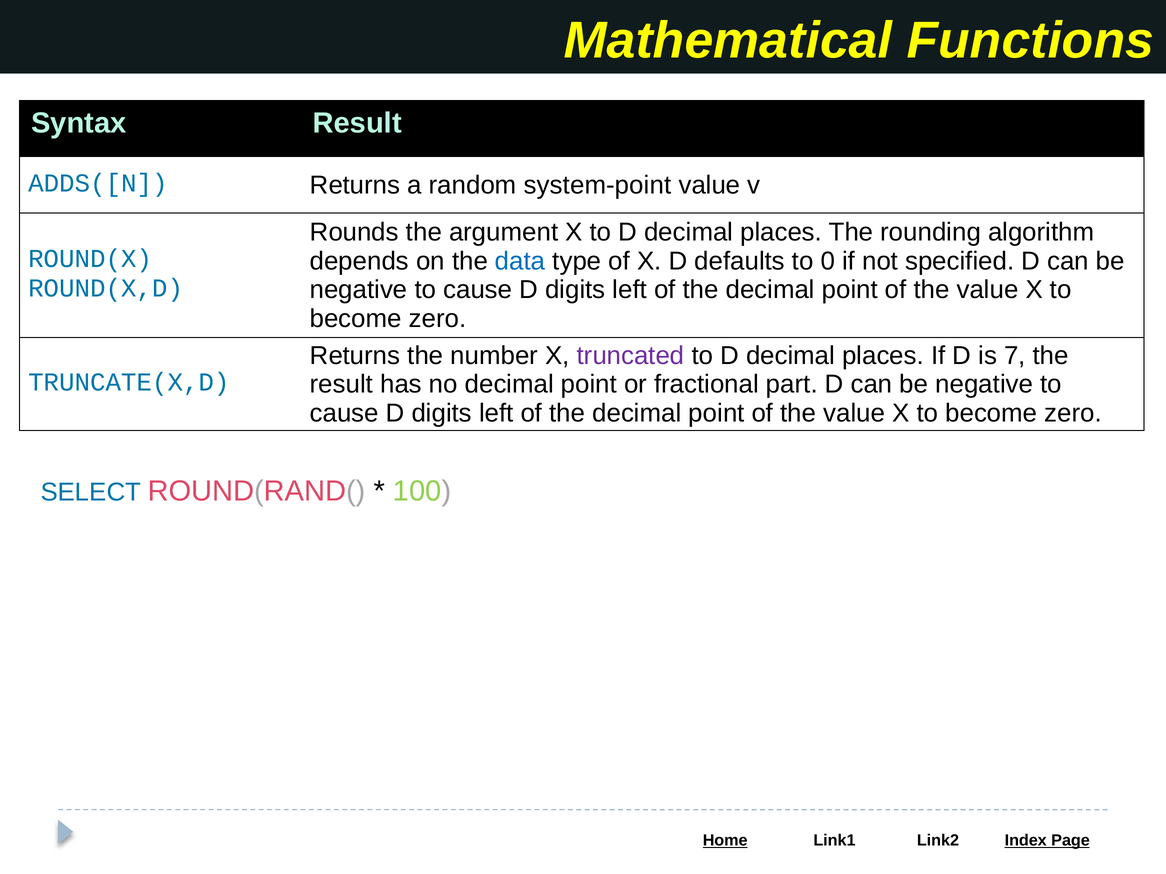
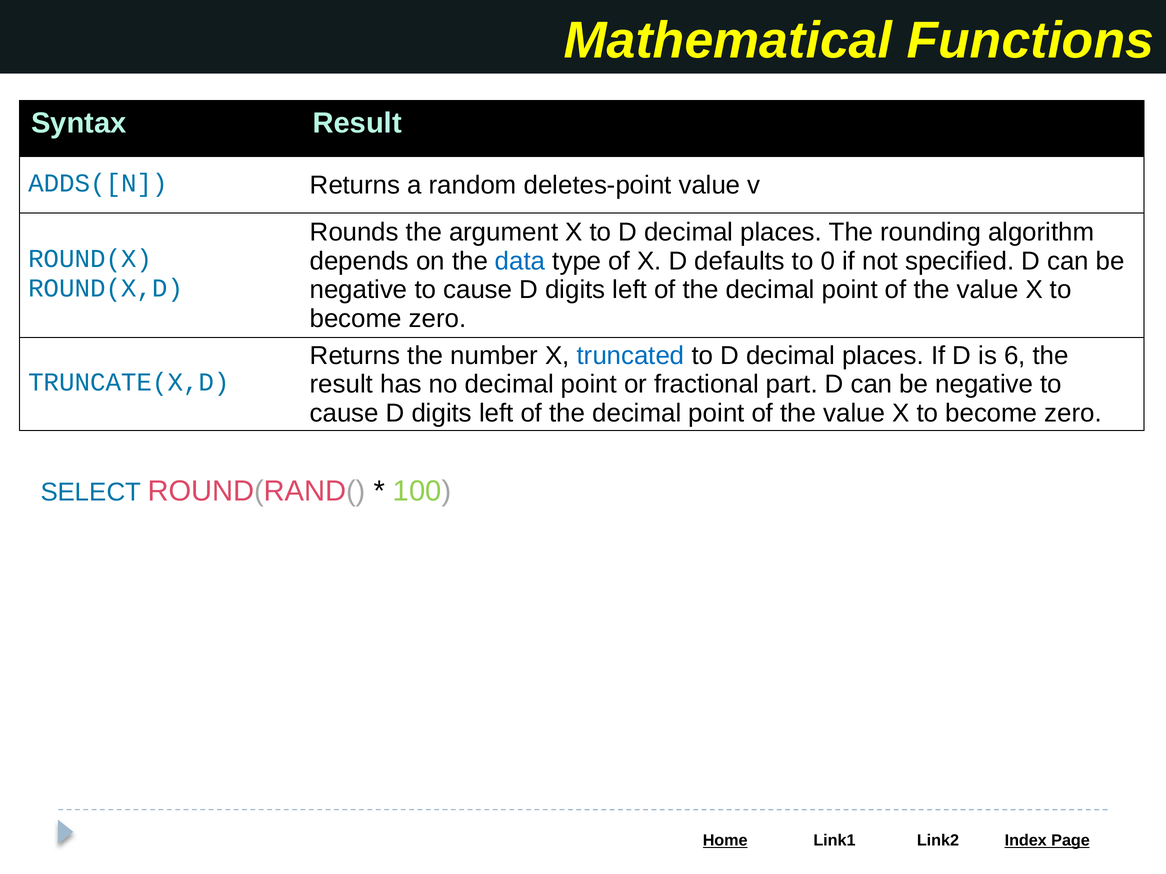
system-point: system-point -> deletes-point (598, 185)
truncated colour: purple -> blue (631, 356)
7: 7 -> 6 (1015, 356)
